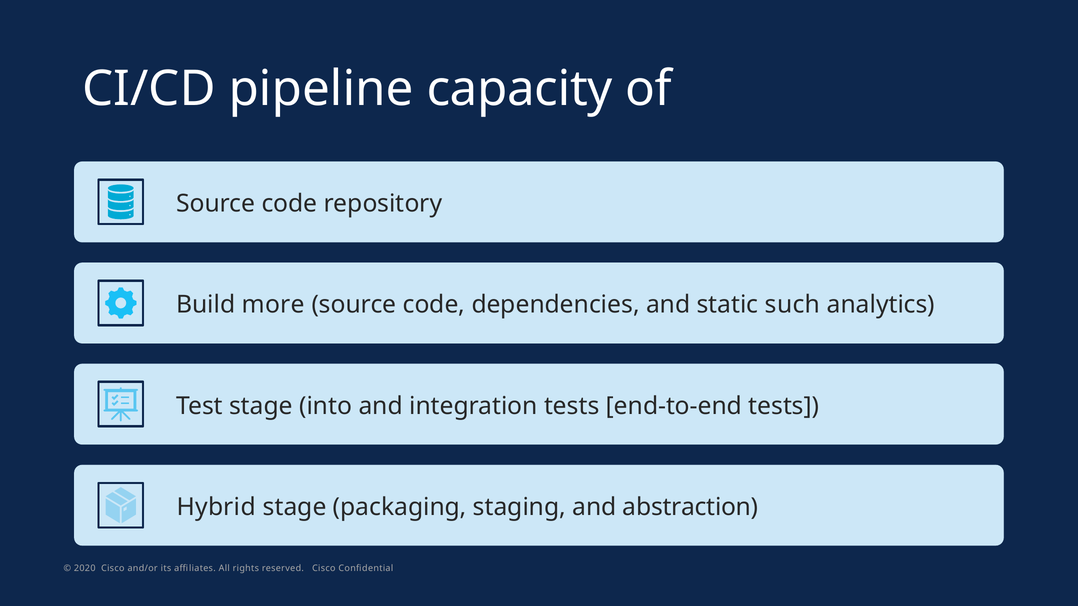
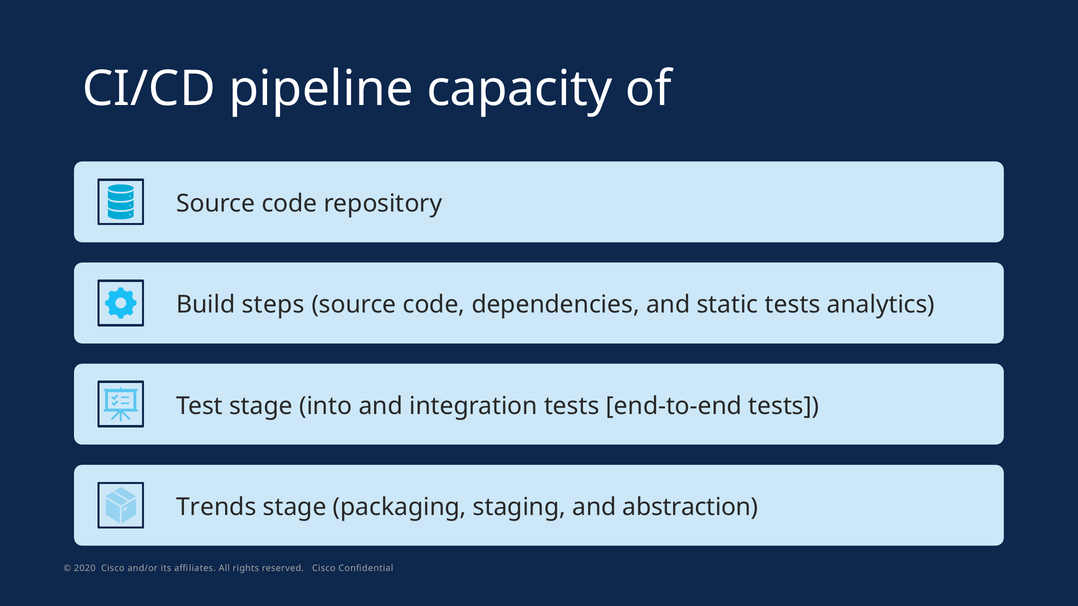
more: more -> steps (273, 305)
static such: such -> tests (793, 305)
Hybrid: Hybrid -> Trends (216, 507)
